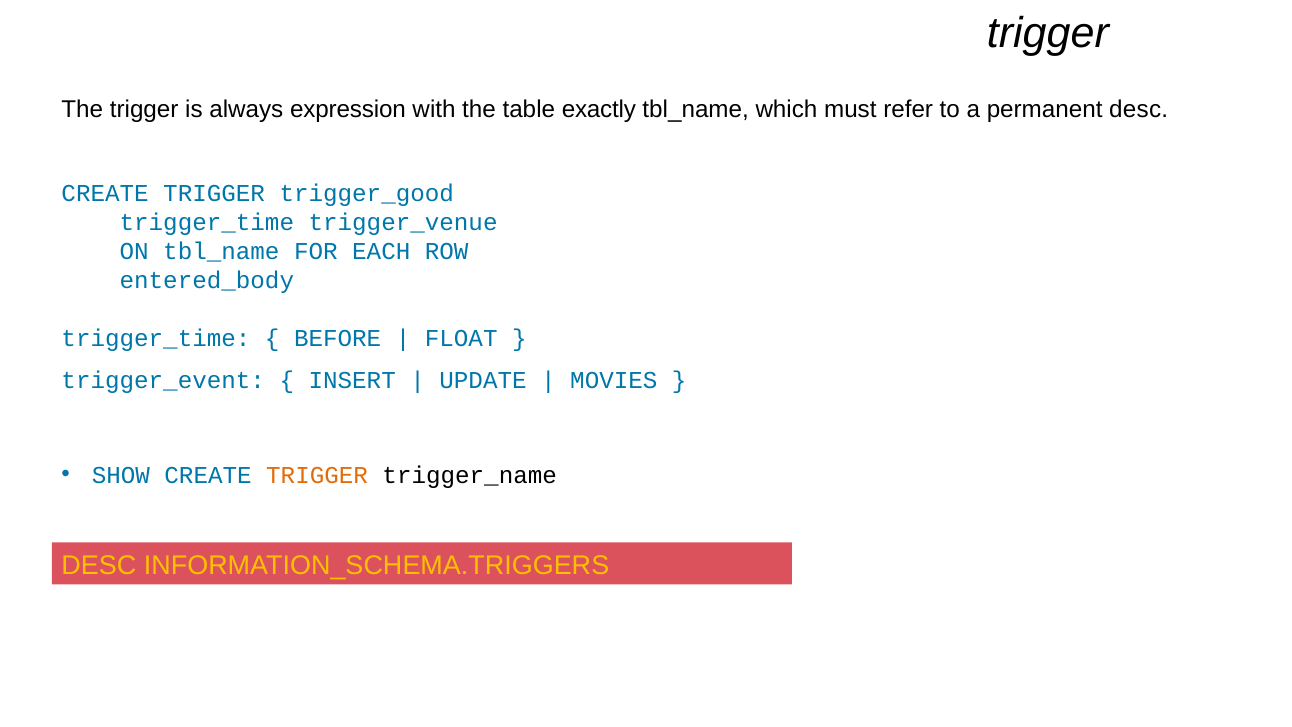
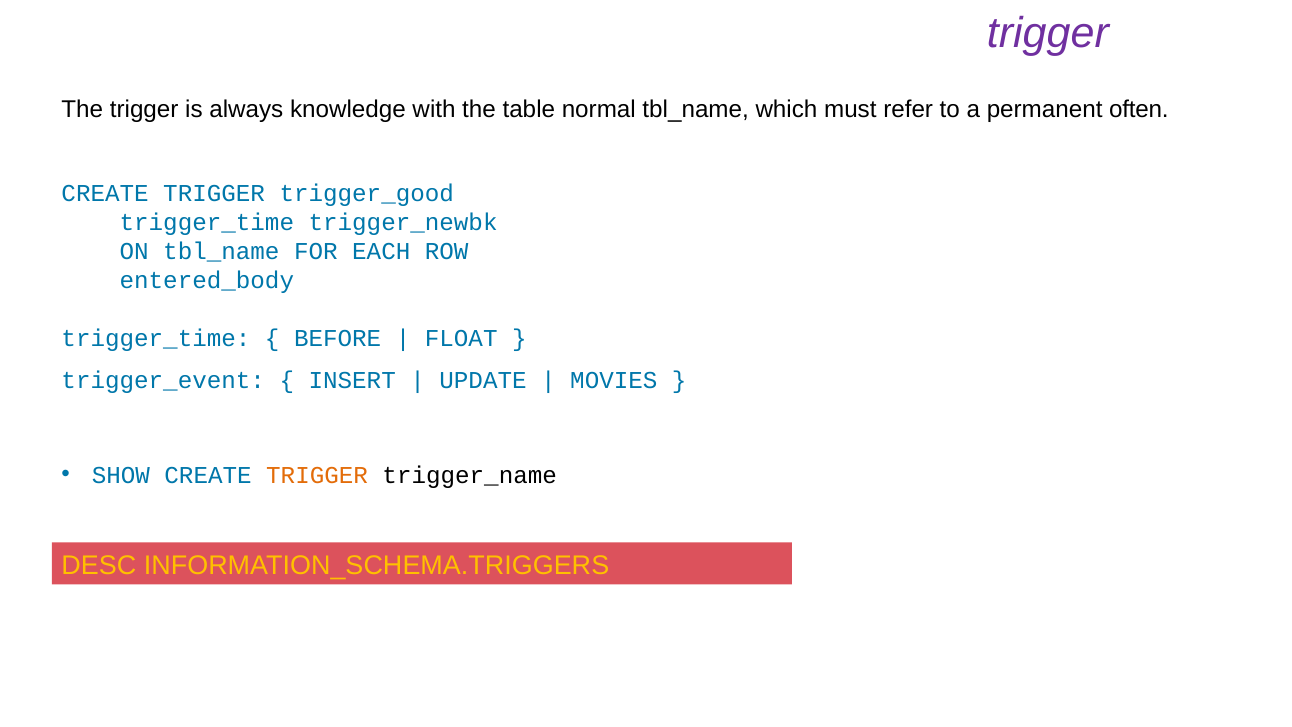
trigger colour: black -> purple (1048, 34)
expression: expression -> knowledge (348, 110)
exactly: exactly -> normal (599, 110)
permanent desc: desc -> often (1139, 110)
trigger_venue: trigger_venue -> trigger_newbk (403, 222)
